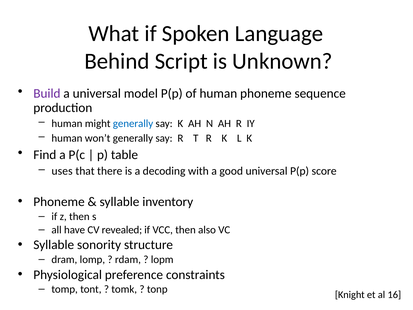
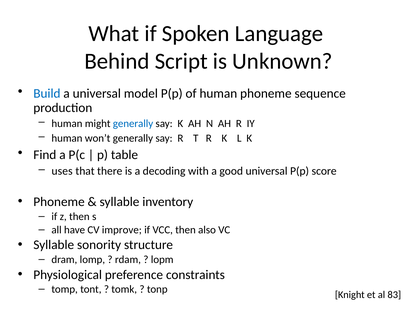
Build colour: purple -> blue (47, 94)
revealed: revealed -> improve (122, 230)
16: 16 -> 83 (394, 295)
